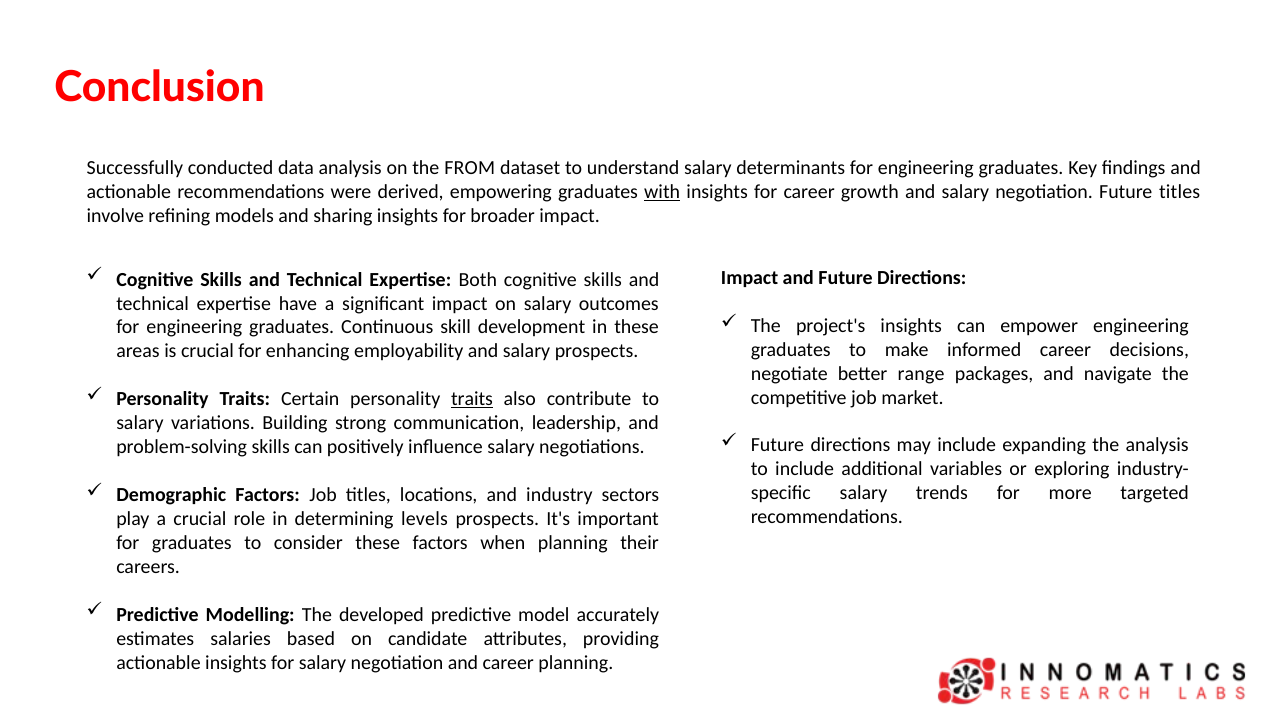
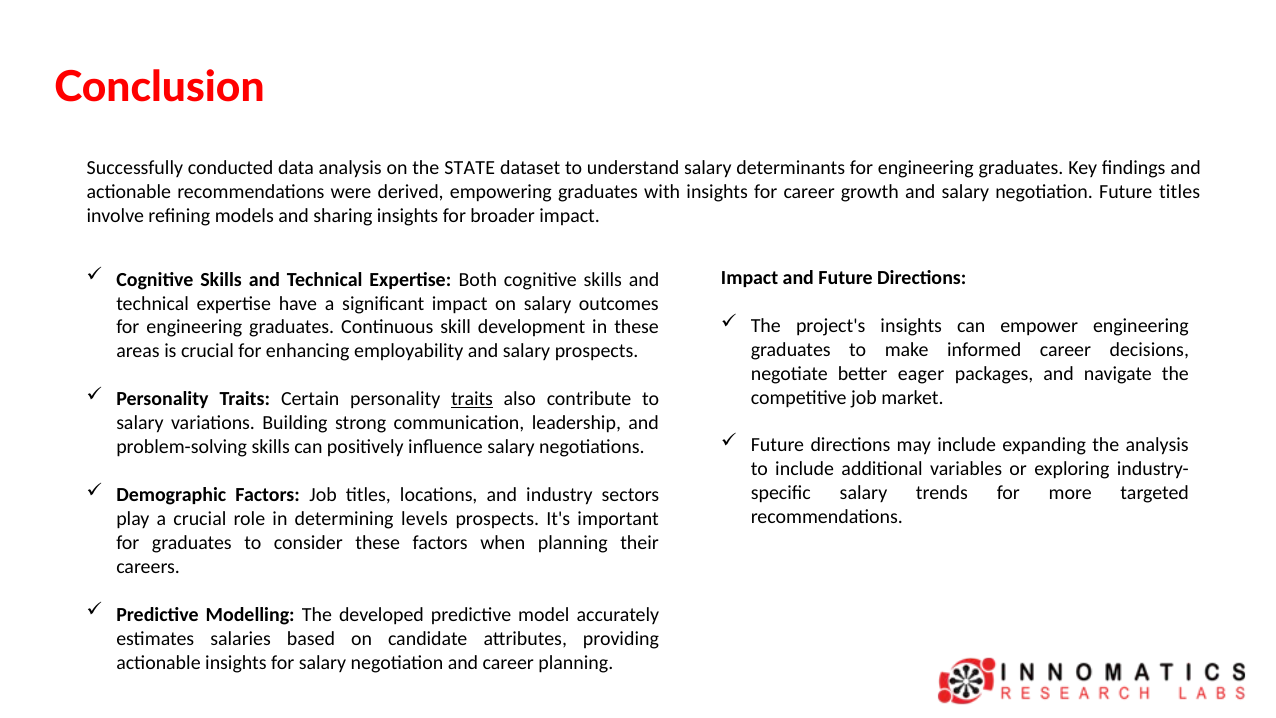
FROM: FROM -> STATE (470, 168)
with underline: present -> none (662, 192)
range: range -> eager (921, 373)
